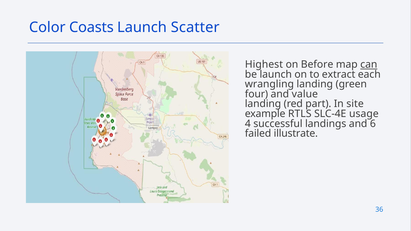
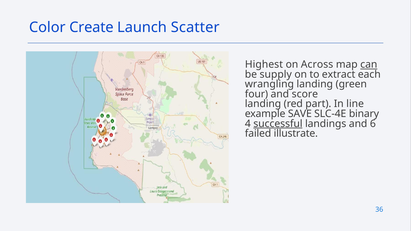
Coasts: Coasts -> Create (91, 27)
Before: Before -> Across (317, 65)
be launch: launch -> supply (276, 74)
value: value -> score (305, 94)
site: site -> line (355, 104)
RTLS: RTLS -> SAVE (300, 114)
usage: usage -> binary (364, 114)
successful underline: none -> present (278, 124)
